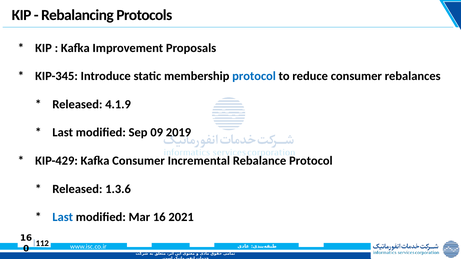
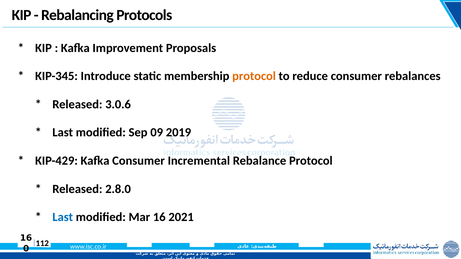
protocol colour: blue -> orange (254, 76)
4.1.9: 4.1.9 -> 3.0.6 (118, 104)
1.3.6: 1.3.6 -> 2.8.0 (118, 189)
